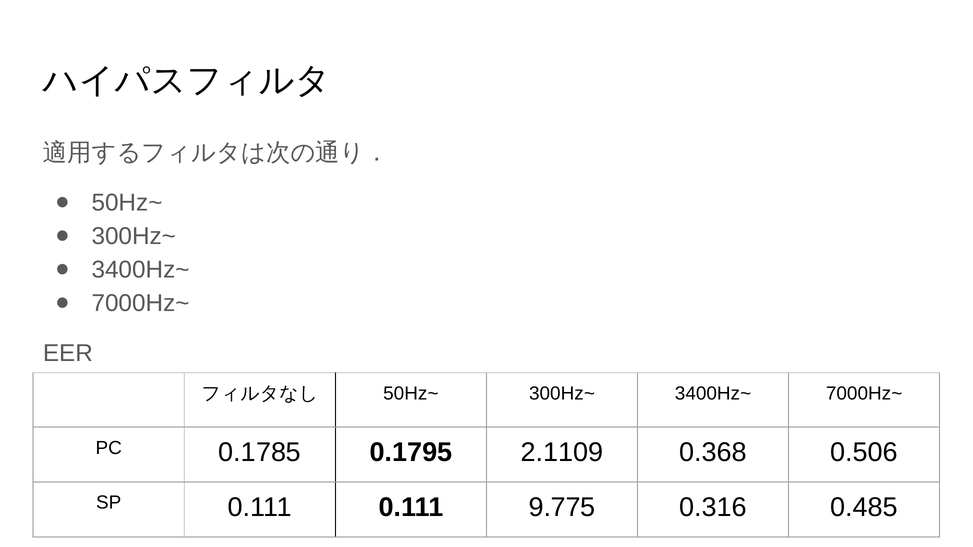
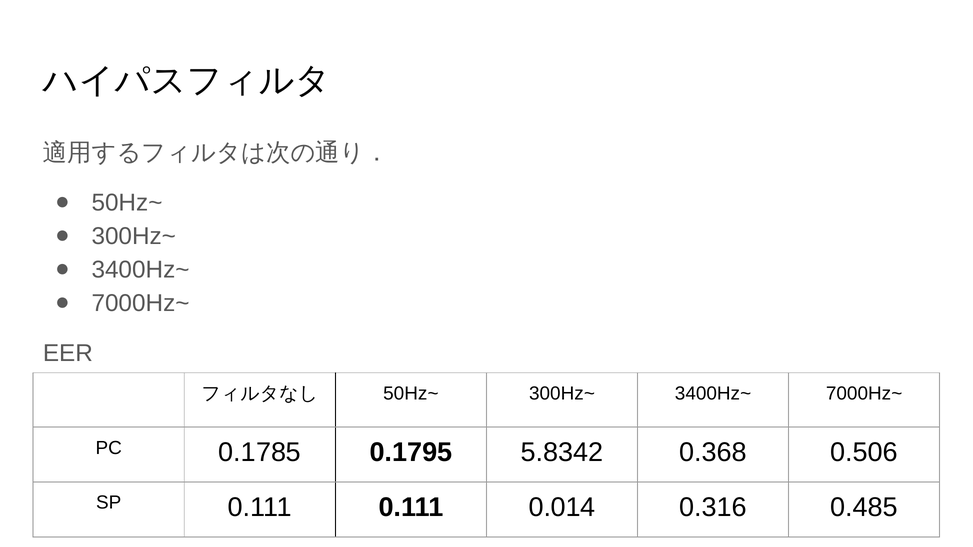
2.1109: 2.1109 -> 5.8342 (562, 453)
9.775: 9.775 -> 0.014 (562, 508)
